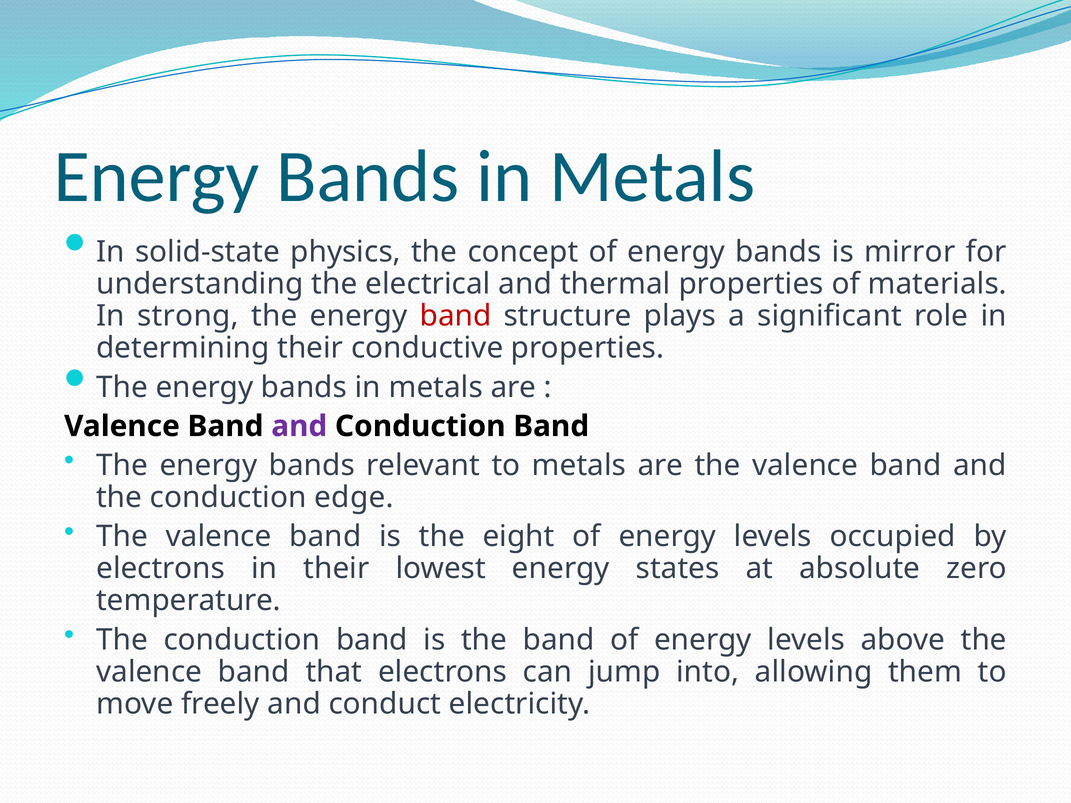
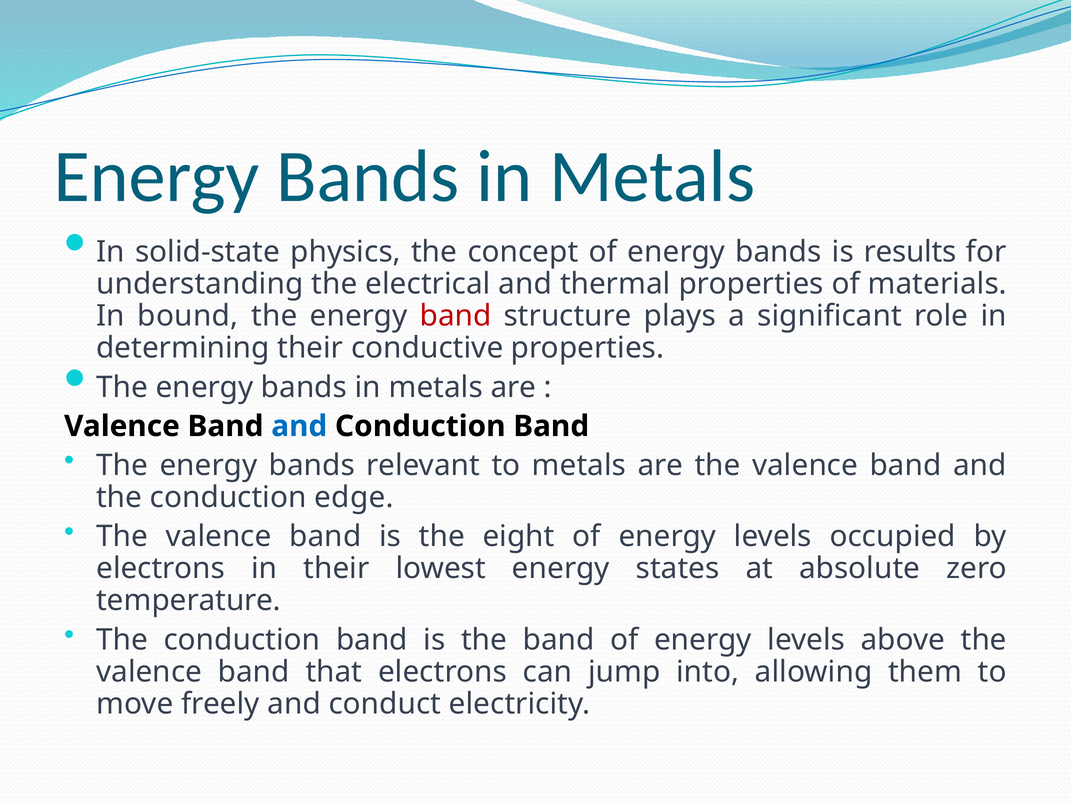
mirror: mirror -> results (910, 252)
strong: strong -> bound (188, 316)
and colour: purple -> blue (299, 426)
